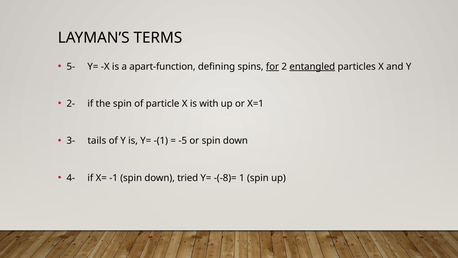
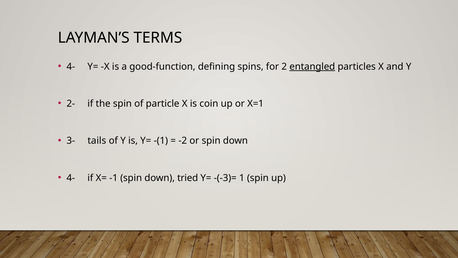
5-: 5- -> 4- (71, 67)
apart-function: apart-function -> good-function (162, 67)
for underline: present -> none (273, 67)
with: with -> coin (209, 104)
-5: -5 -> -2 (183, 141)
-(-8)=: -(-8)= -> -(-3)= (225, 178)
